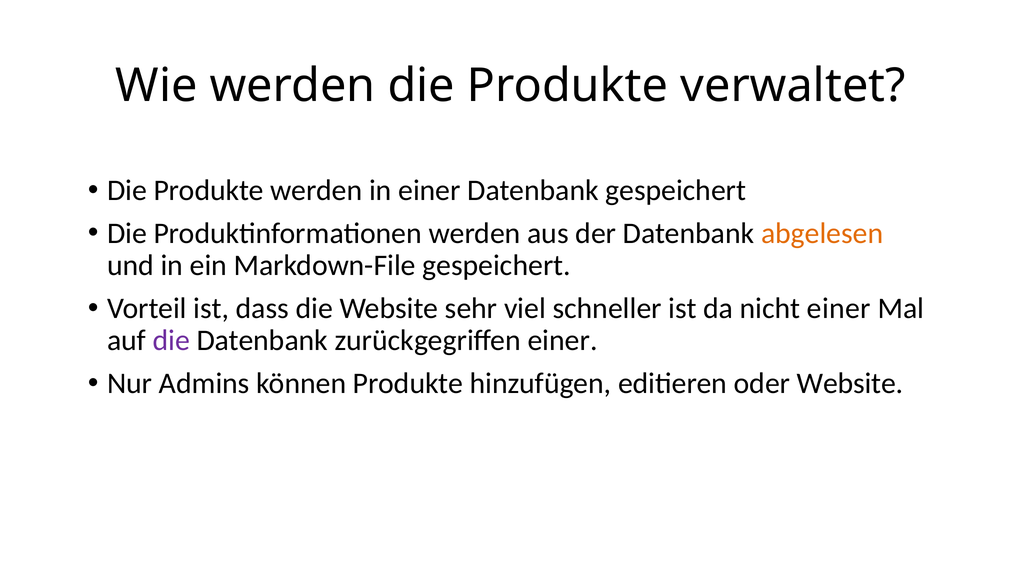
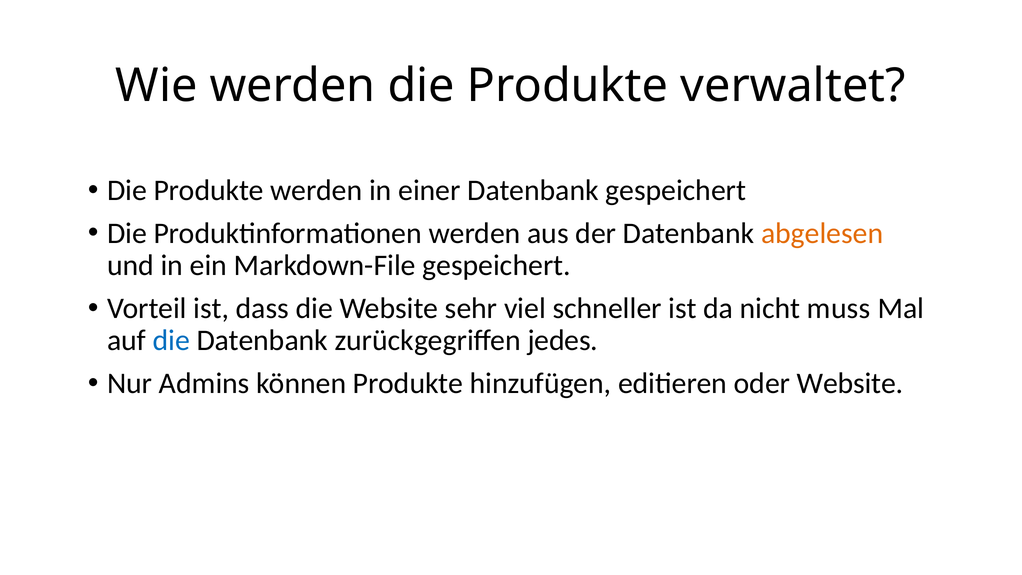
nicht einer: einer -> muss (839, 308)
die colour: purple -> blue (171, 340)
zurückgegriffen einer: einer -> jedes (563, 340)
